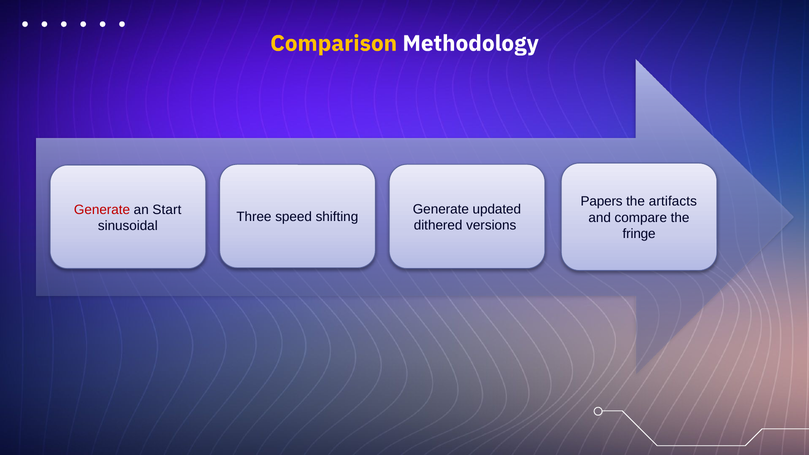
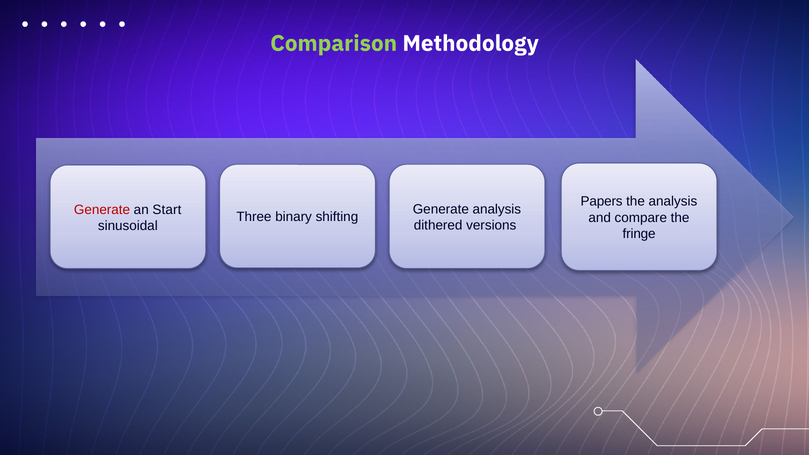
Comparison colour: yellow -> light green (334, 43)
the artifacts: artifacts -> analysis (673, 202)
Generate updated: updated -> analysis (497, 209)
speed: speed -> binary (294, 217)
